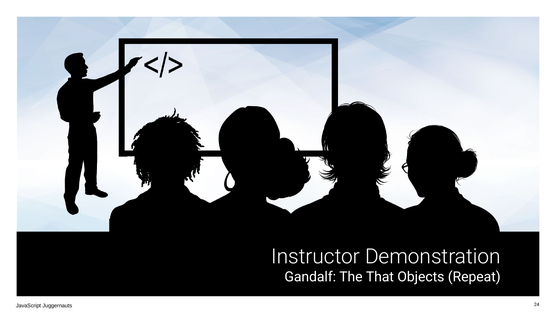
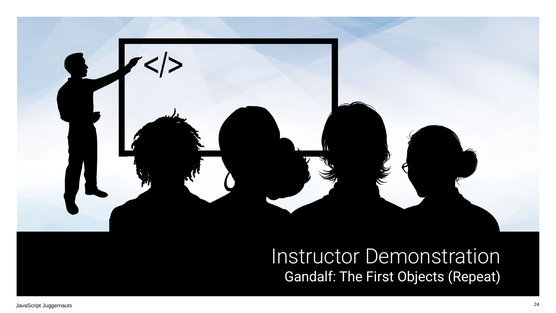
That: That -> First (380, 277)
